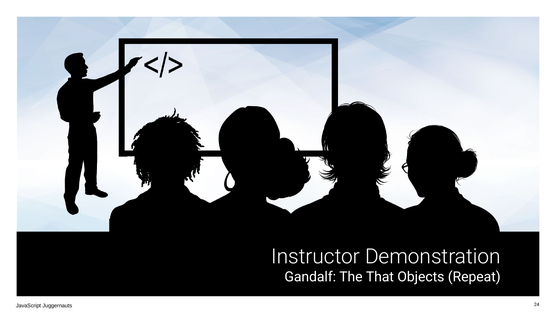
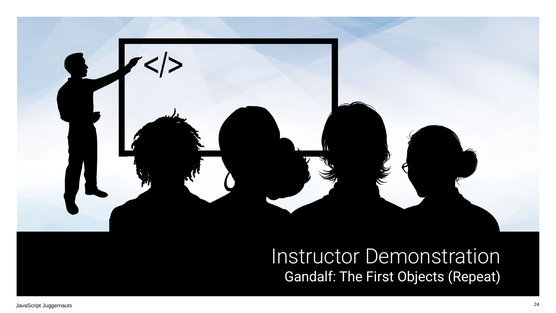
That: That -> First (380, 277)
